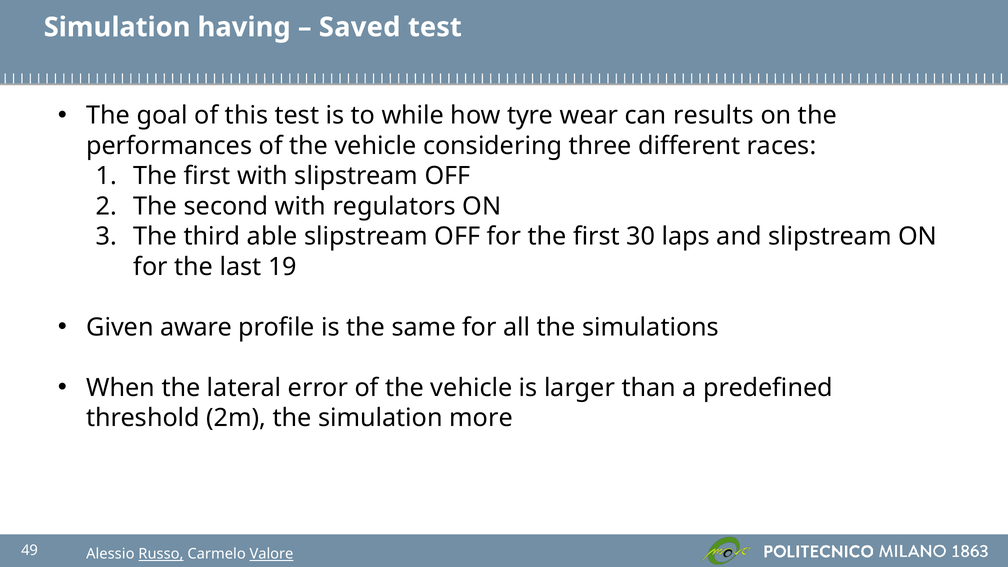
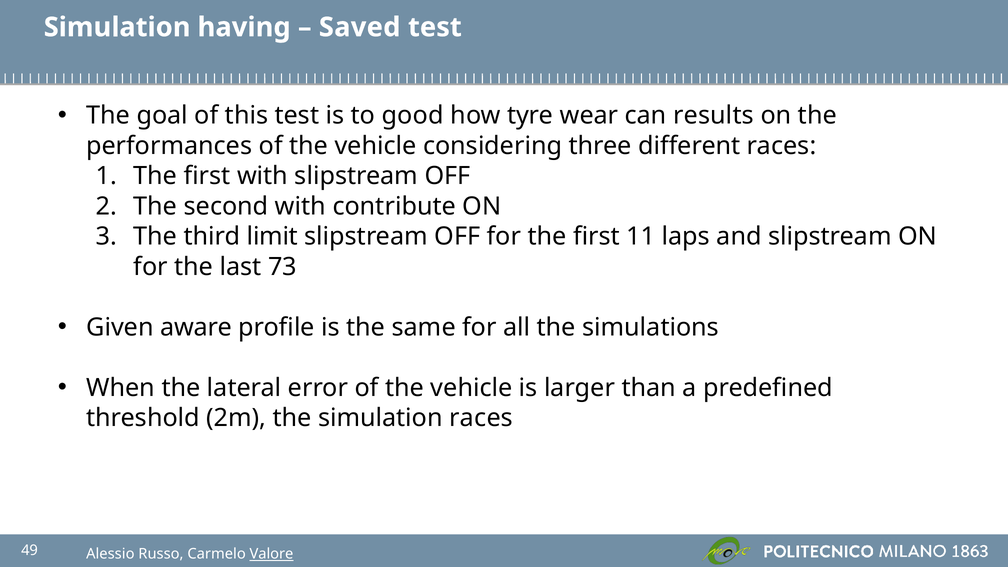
while: while -> good (413, 116)
regulators: regulators -> contribute (394, 206)
able: able -> limit (272, 237)
30: 30 -> 11 (641, 237)
19: 19 -> 73 (282, 267)
simulation more: more -> races (481, 418)
Russo underline: present -> none (161, 554)
